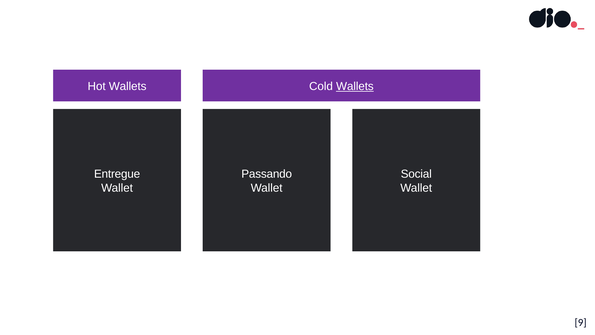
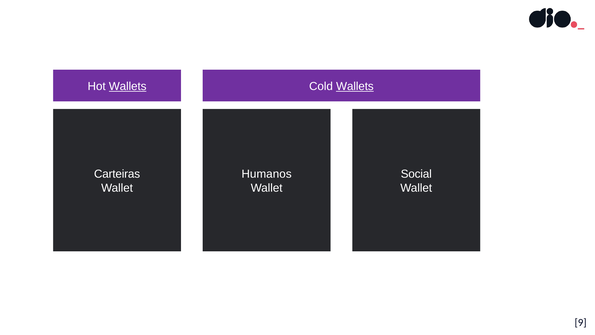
Wallets underline: none -> present (128, 86)
Entregue: Entregue -> Carteiras (117, 174)
Passando: Passando -> Humanos (267, 174)
